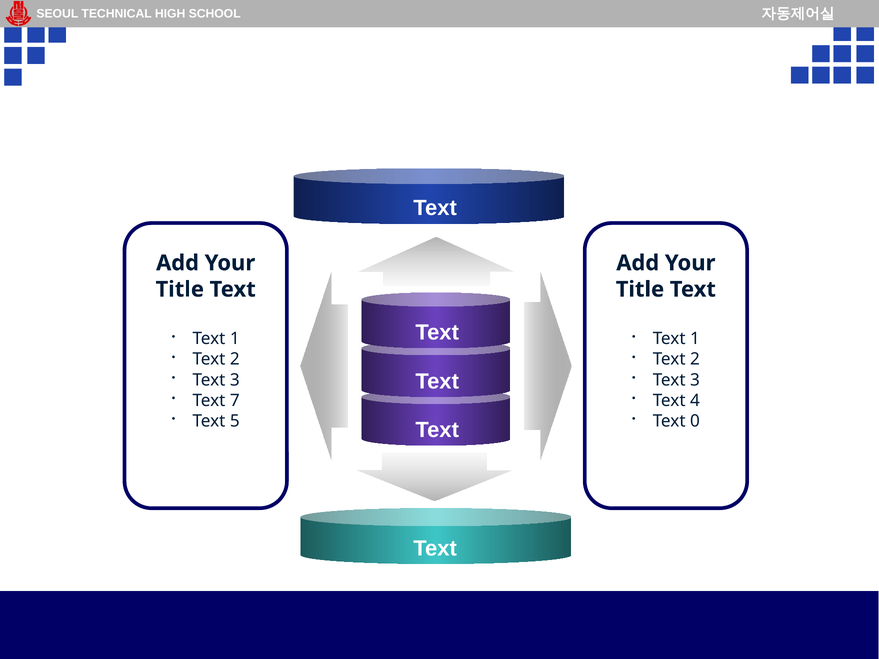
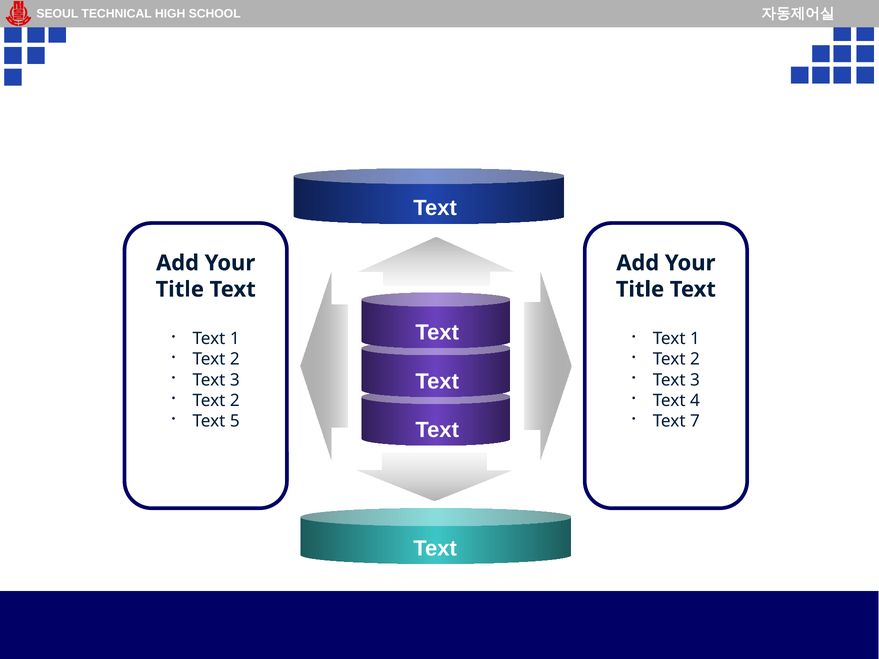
7: 7 -> 2 (235, 401)
0: 0 -> 7 (695, 421)
